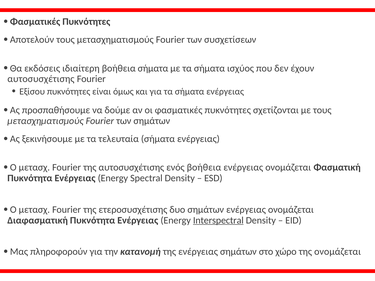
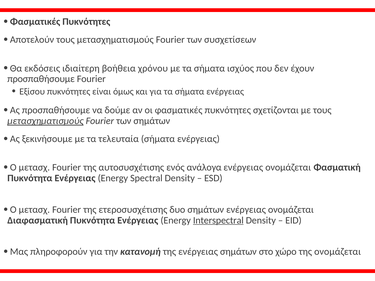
βοήθεια σήματα: σήματα -> χρόνου (153, 68)
αυτοσυσχέτισης: αυτοσυσχέτισης -> προσπαθήσουμε (41, 79)
μετασχηματισμούς underline: none -> present (45, 121)
ενός βοήθεια: βοήθεια -> ανάλογα (204, 168)
